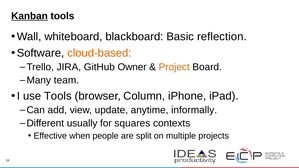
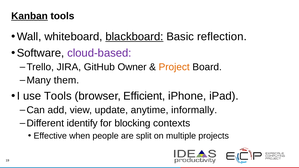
blackboard underline: none -> present (134, 37)
cloud-based colour: orange -> purple (99, 53)
team: team -> them (66, 80)
Column: Column -> Efficient (144, 96)
usually: usually -> identify (82, 123)
squares: squares -> blocking (132, 123)
